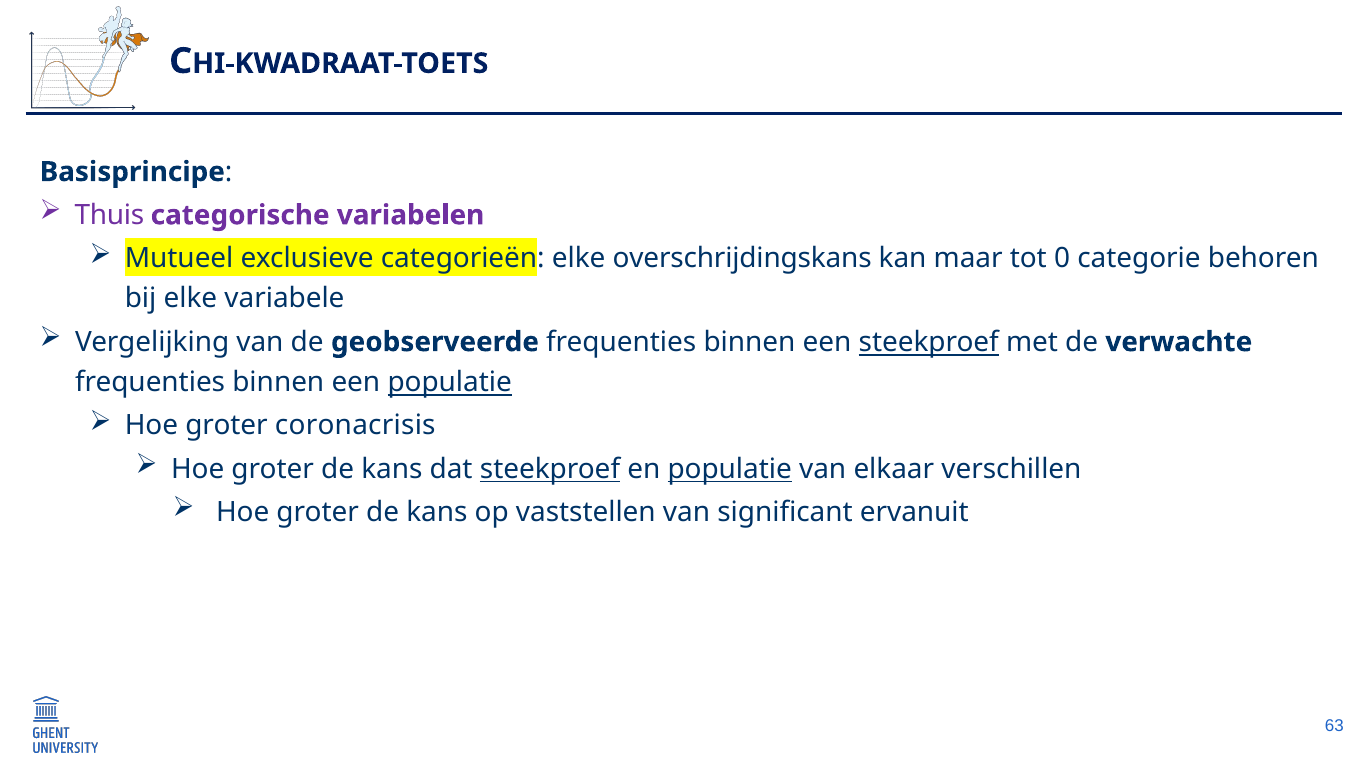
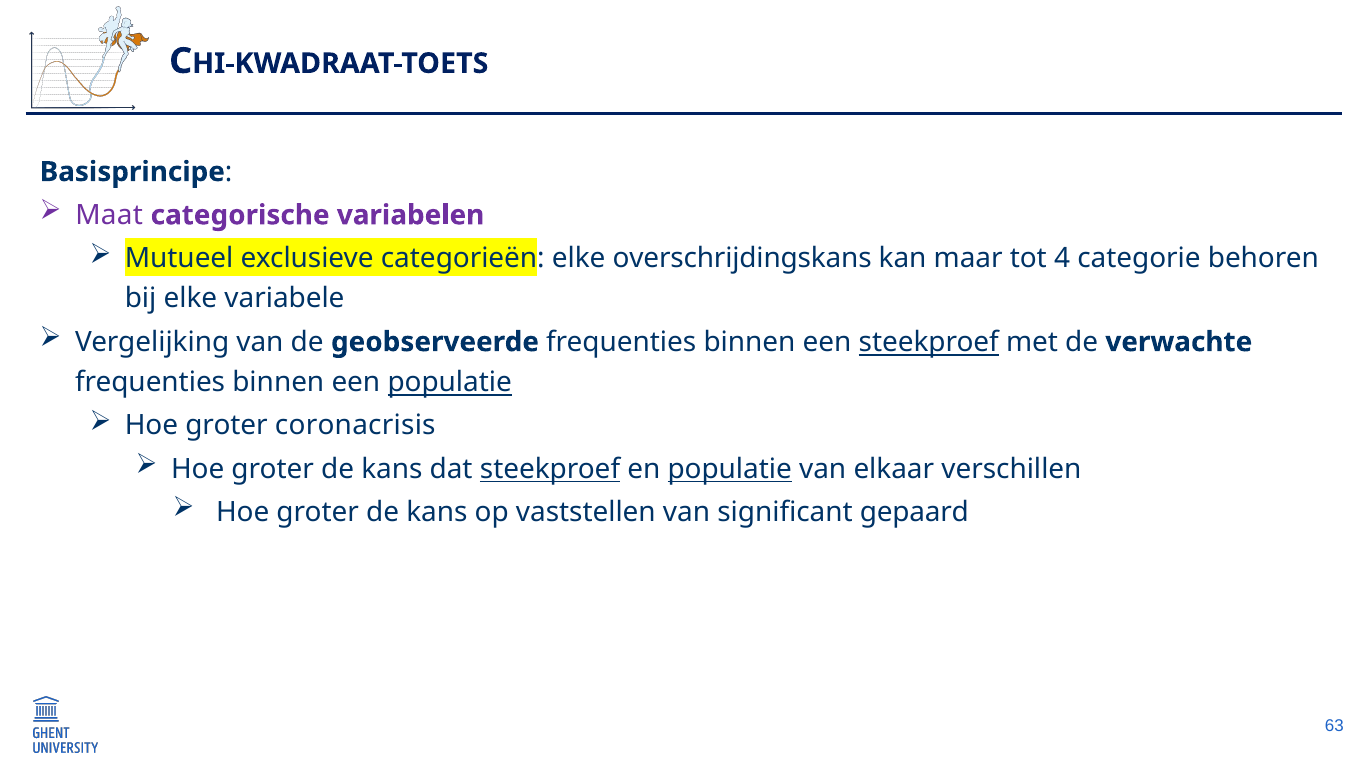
Thuis: Thuis -> Maat (109, 215)
0: 0 -> 4 (1062, 258)
ervanuit: ervanuit -> gepaard (914, 512)
